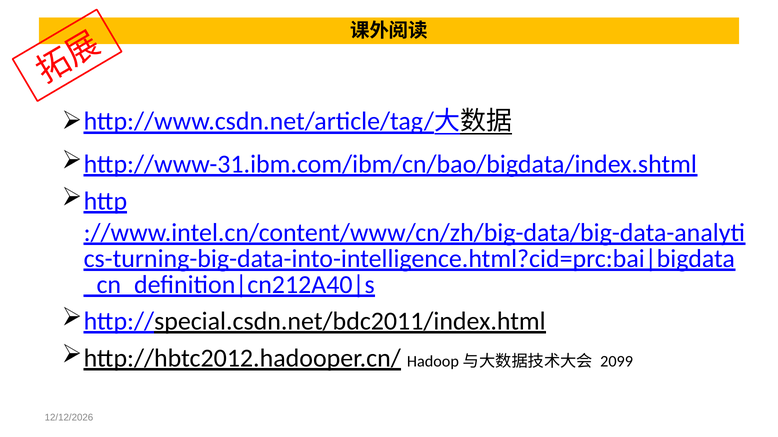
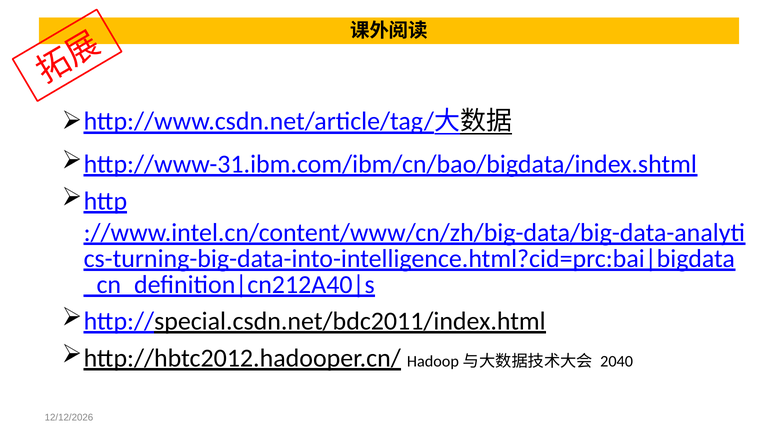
2099: 2099 -> 2040 (617, 362)
